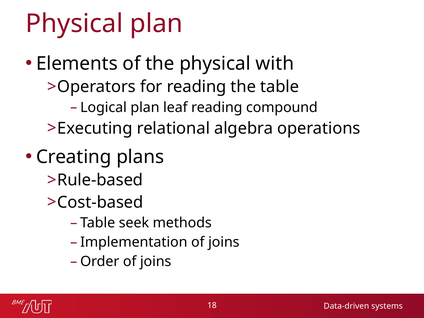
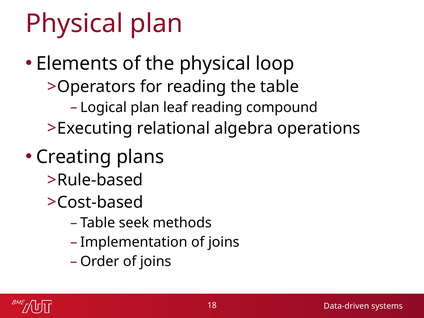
with: with -> loop (275, 63)
